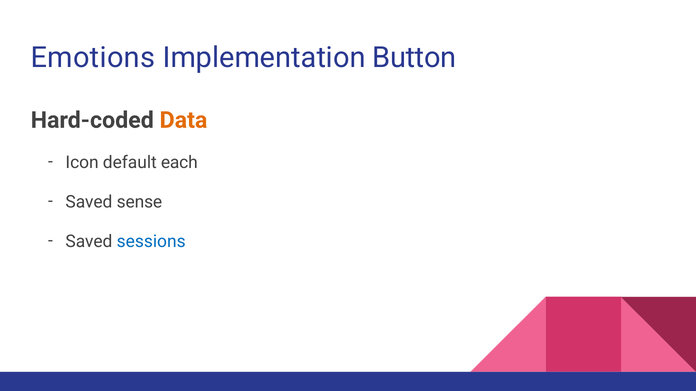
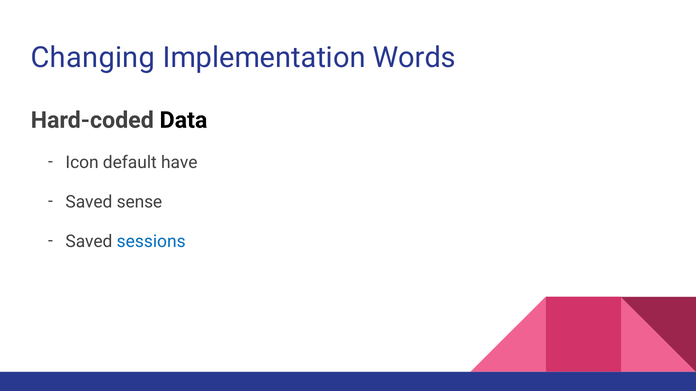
Emotions: Emotions -> Changing (93, 58)
Button: Button -> Words (414, 58)
Data colour: orange -> black (183, 120)
each: each -> have (179, 163)
